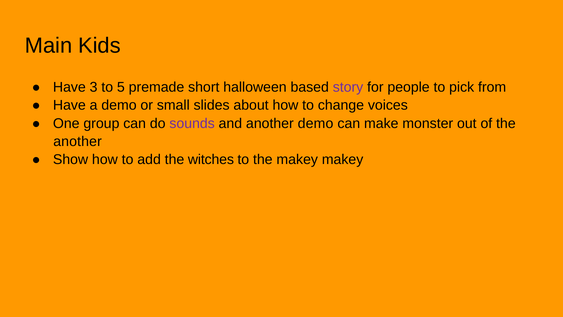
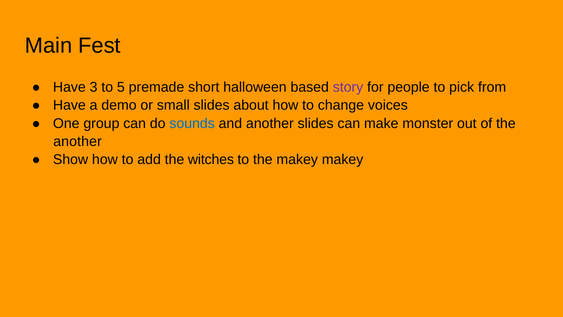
Kids: Kids -> Fest (99, 46)
sounds colour: purple -> blue (192, 123)
another demo: demo -> slides (316, 123)
